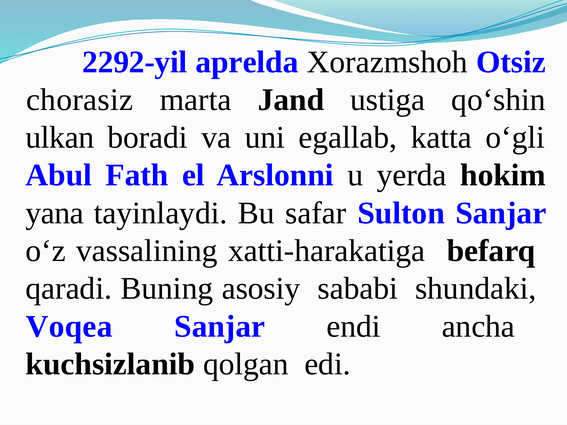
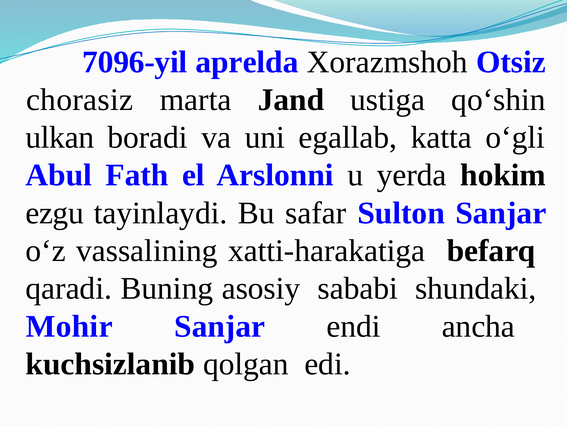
2292-yil: 2292-yil -> 7096-yil (135, 62)
yana: yana -> ezgu (55, 213)
Voqеa: Voqеa -> Mohir (69, 327)
